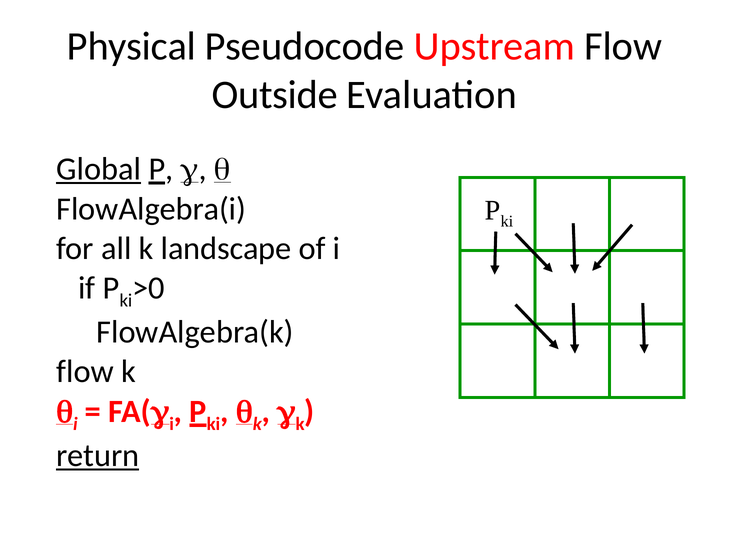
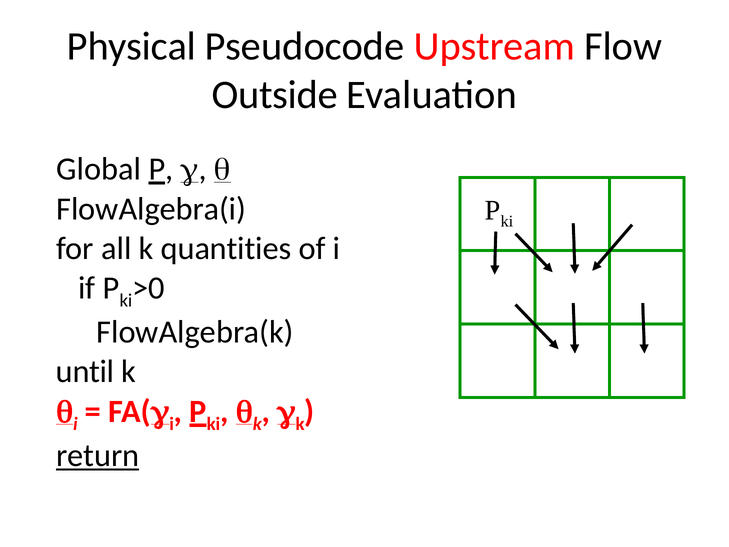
Global underline: present -> none (99, 169)
landscape: landscape -> quantities (226, 248)
flow: flow -> until (85, 372)
